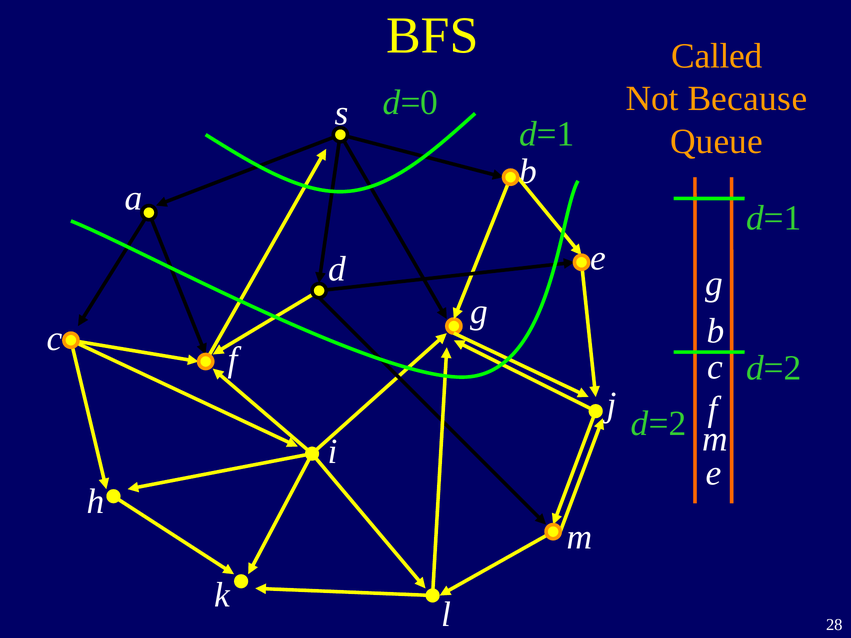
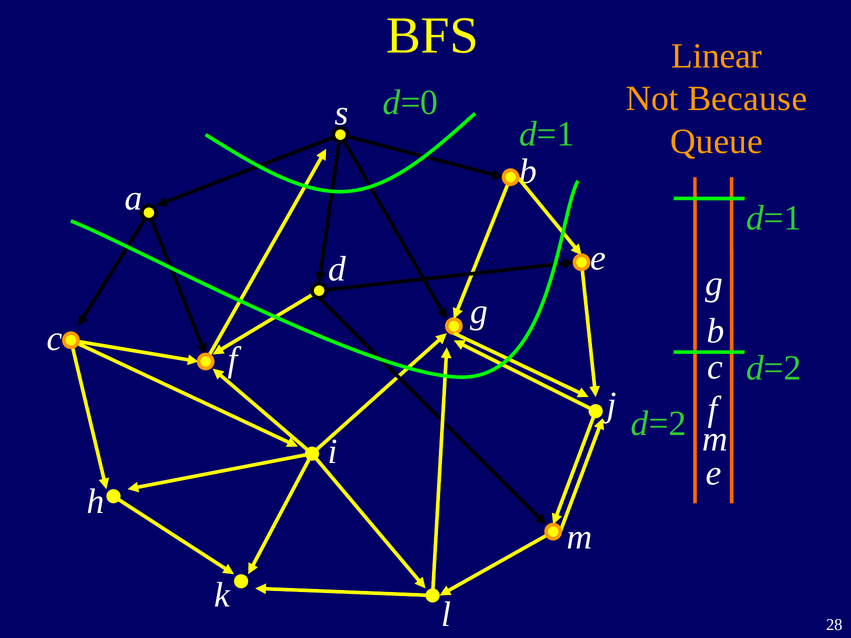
Called: Called -> Linear (717, 56)
